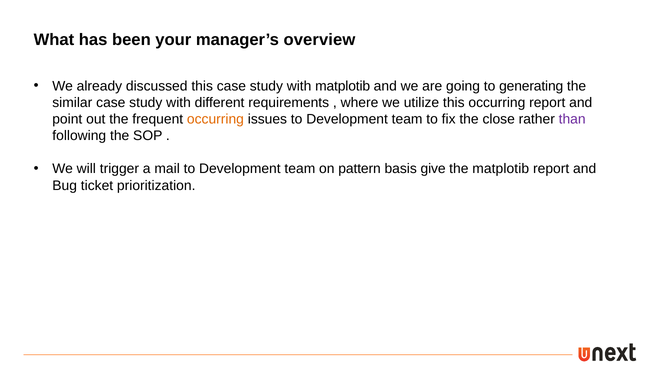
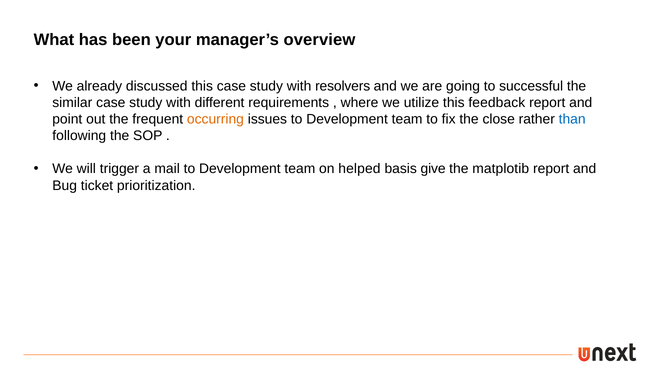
with matplotib: matplotib -> resolvers (343, 86)
generating: generating -> successful (531, 86)
this occurring: occurring -> feedback (497, 103)
than colour: purple -> blue (572, 119)
pattern: pattern -> helped (359, 169)
